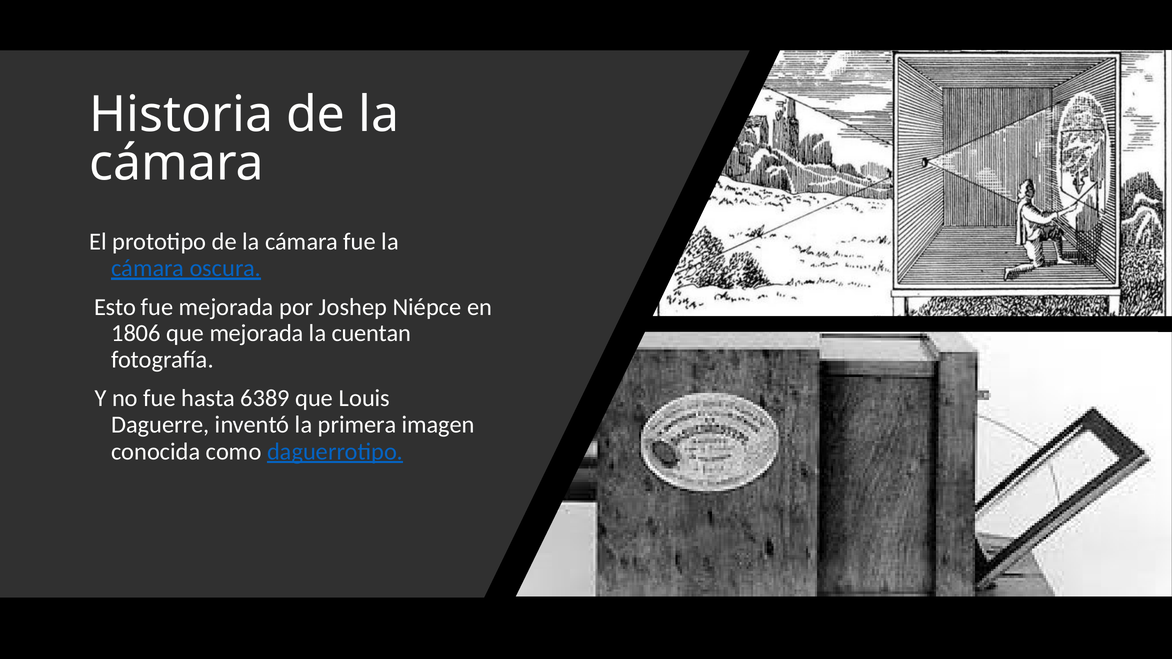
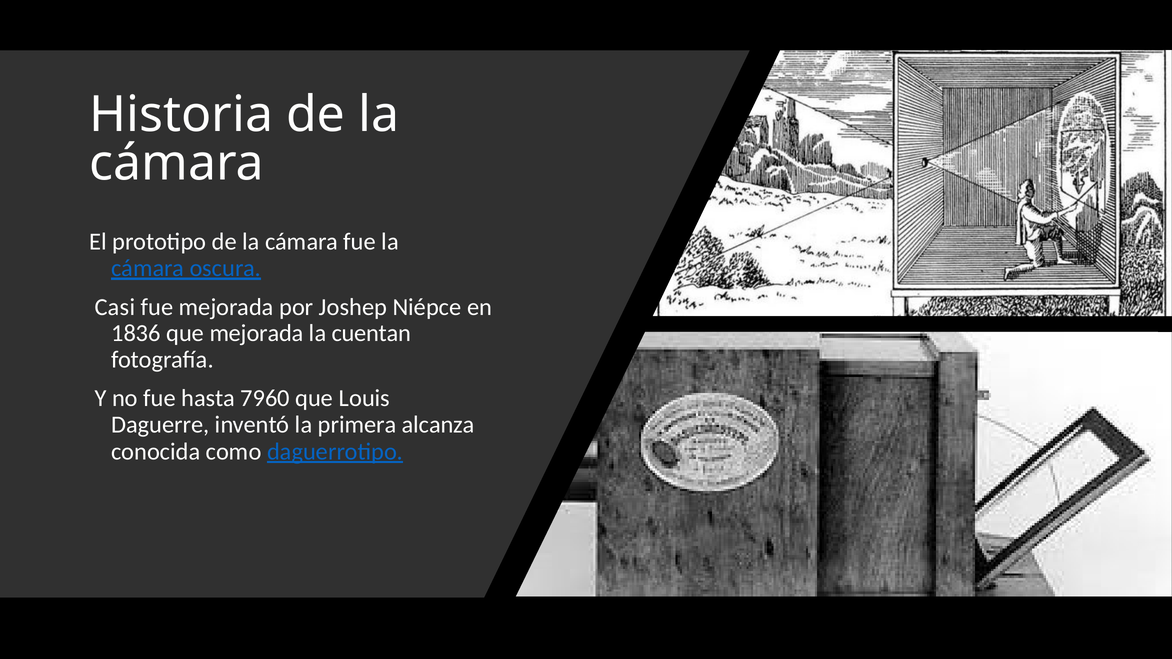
Esto: Esto -> Casi (115, 307)
1806: 1806 -> 1836 (136, 333)
6389: 6389 -> 7960 (265, 399)
imagen: imagen -> alcanza (438, 425)
